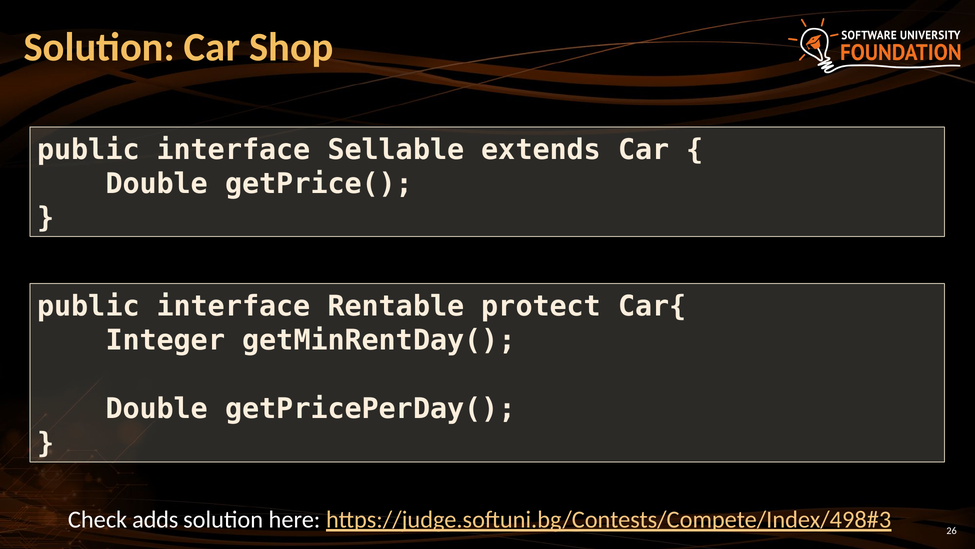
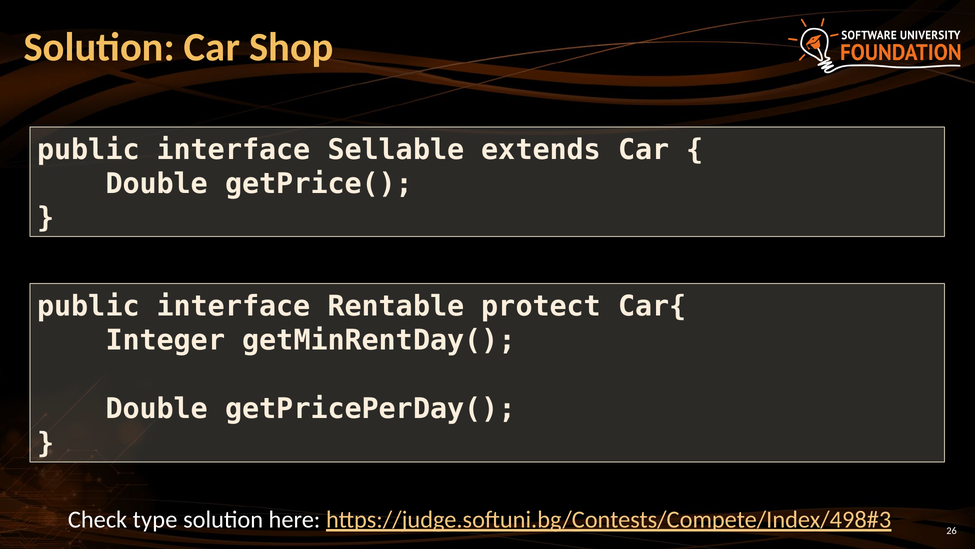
adds: adds -> type (155, 519)
